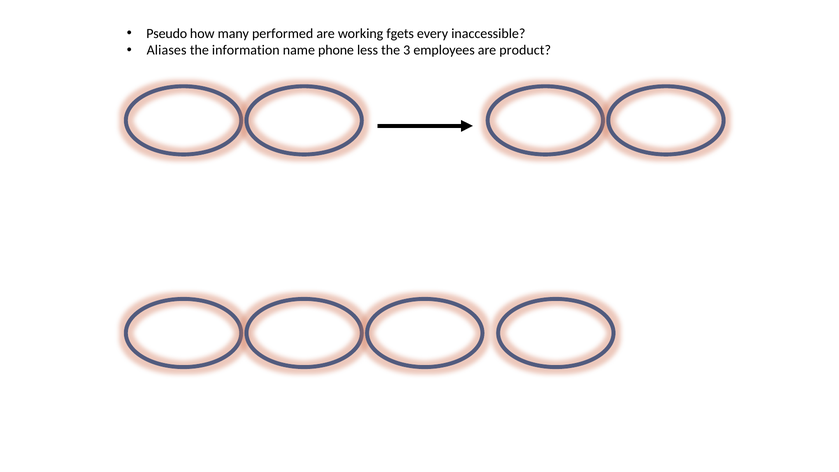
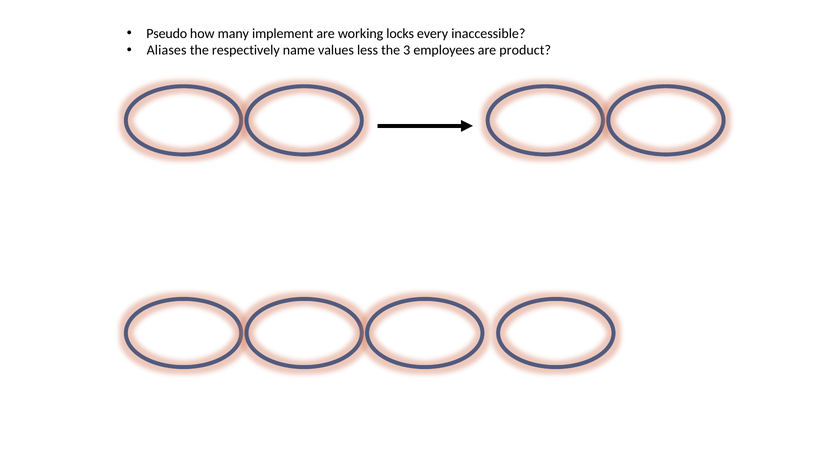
performed: performed -> implement (283, 33)
fgets: fgets -> locks (400, 33)
information: information -> respectively (246, 50)
phone: phone -> values (336, 50)
